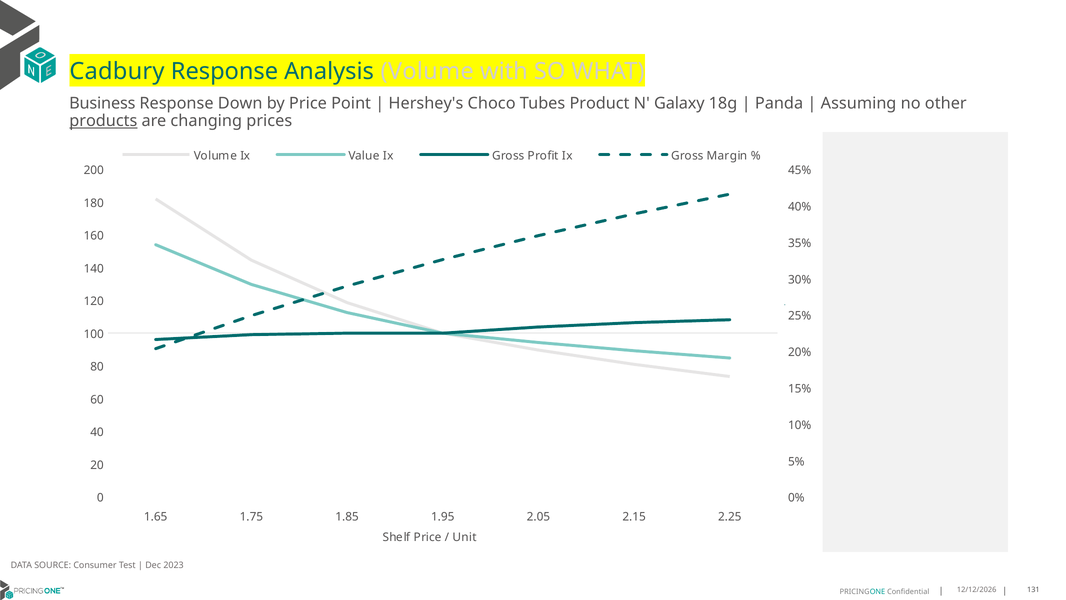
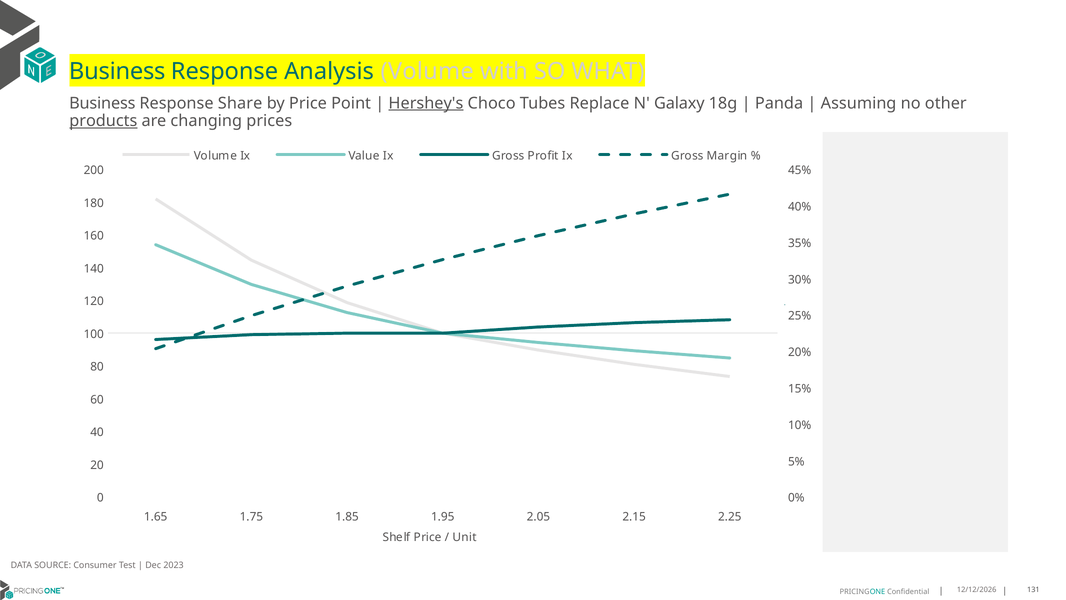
Cadbury: Cadbury -> Business (117, 72)
Down: Down -> Share (240, 103)
Hershey's underline: none -> present (426, 103)
Product: Product -> Replace (599, 103)
